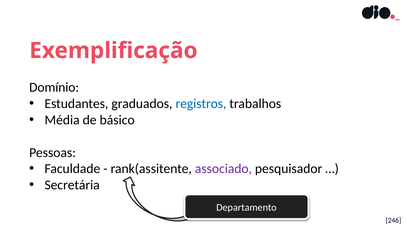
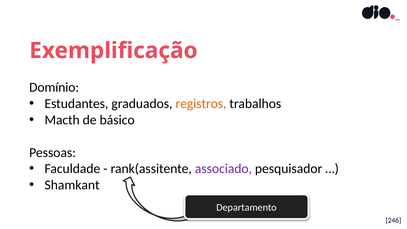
registros colour: blue -> orange (201, 104)
Média: Média -> Macth (62, 120)
Secretária: Secretária -> Shamkant (72, 185)
